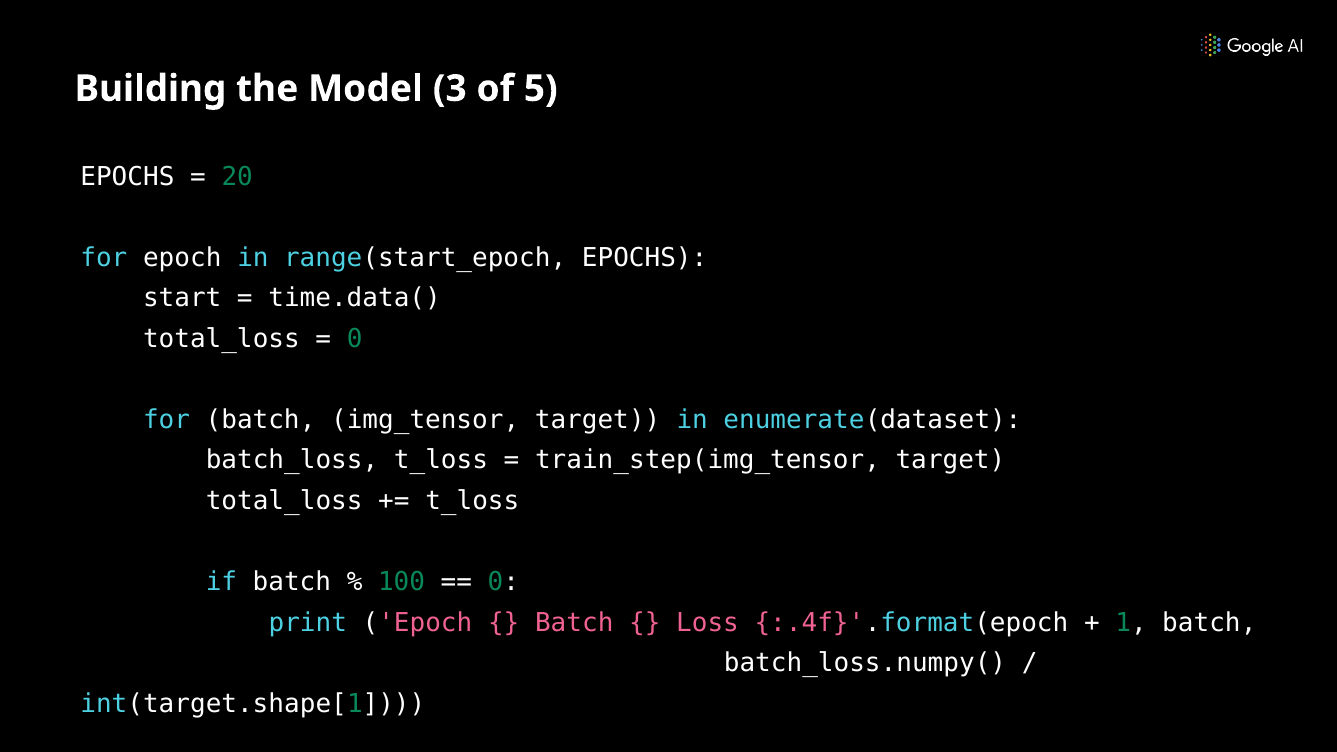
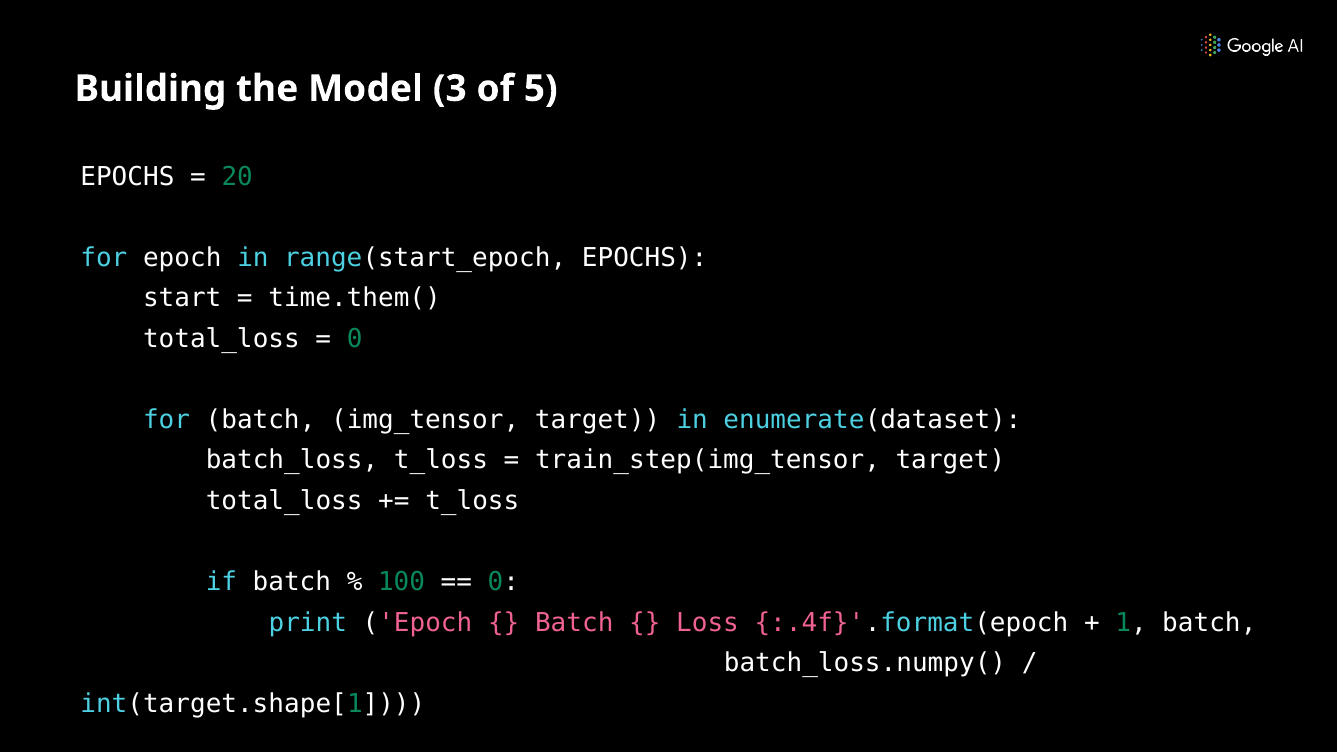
time.data(: time.data( -> time.them( (355, 298)
